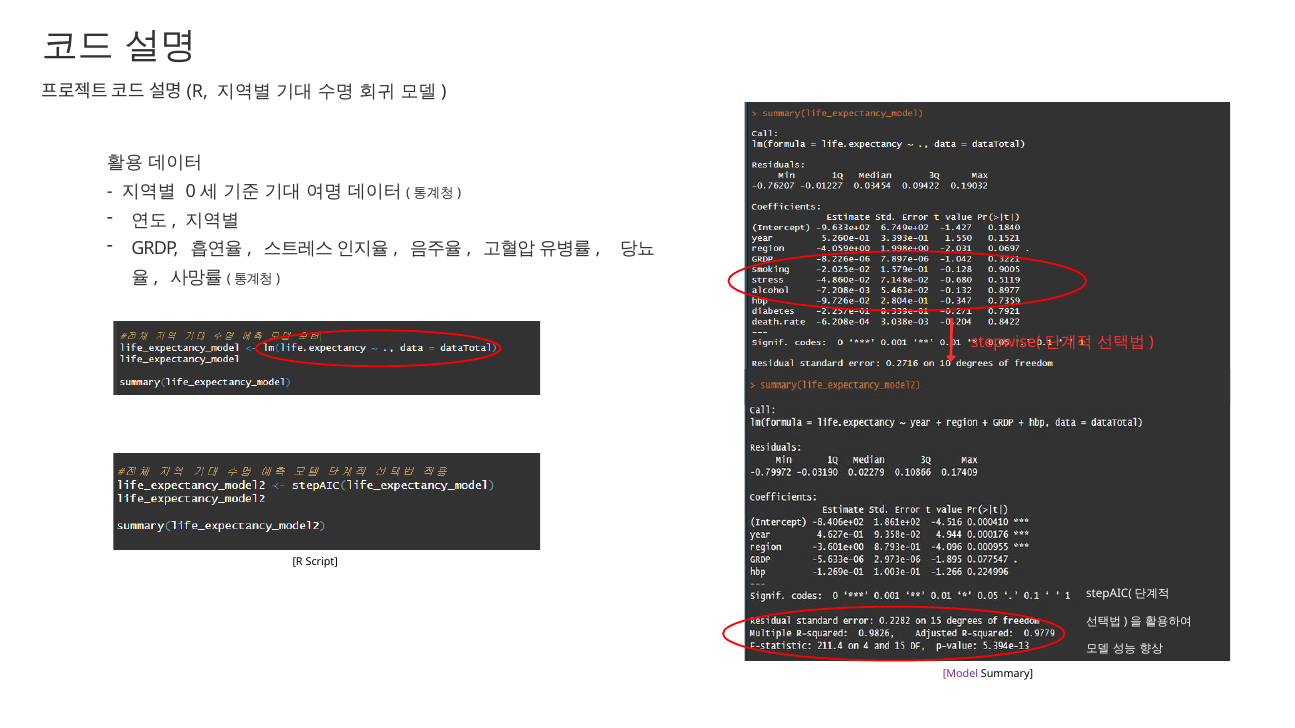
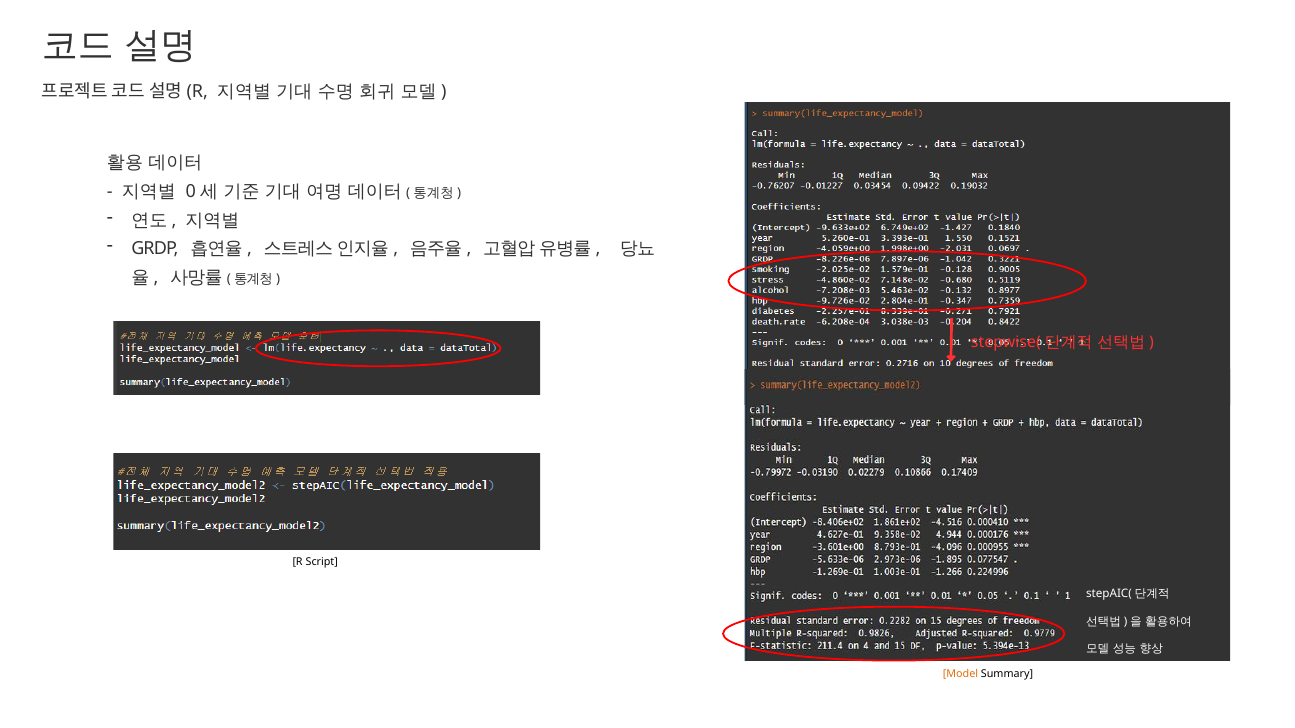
Model colour: purple -> orange (960, 674)
